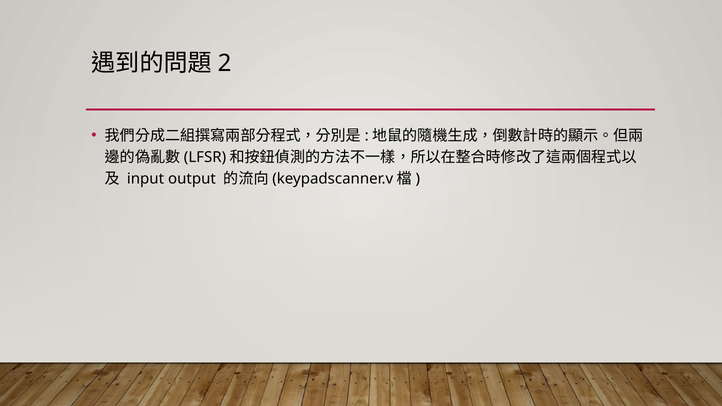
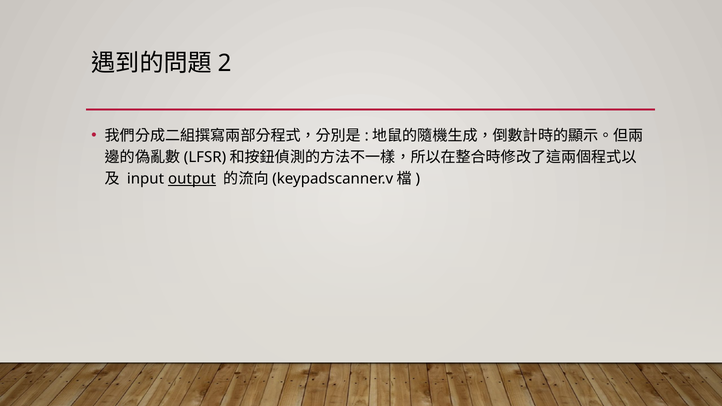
output underline: none -> present (192, 179)
